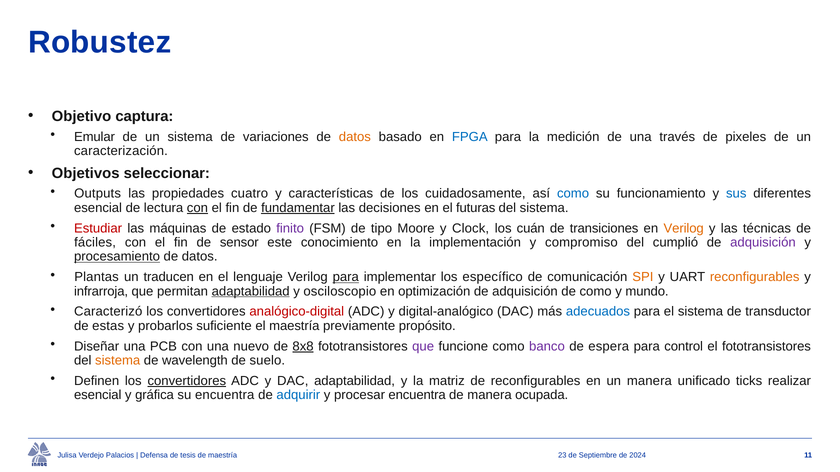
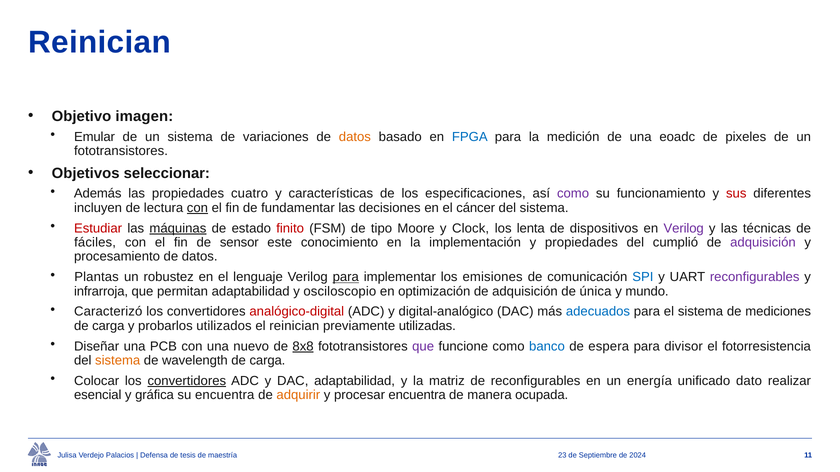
Robustez: Robustez -> Reinician (100, 43)
captura: captura -> imagen (144, 116)
través: través -> eoadc (677, 137)
caracterización: caracterización -> fototransistores (121, 151)
Outputs: Outputs -> Además (98, 194)
cuidadosamente: cuidadosamente -> especificaciones (475, 194)
como colour: blue -> purple (573, 194)
sus colour: blue -> red (736, 194)
esencial: esencial -> incluyen (98, 208)
fundamentar underline: present -> none (298, 208)
futuras: futuras -> cáncer (476, 208)
máquinas underline: none -> present (178, 228)
finito colour: purple -> red (290, 228)
cuán: cuán -> lenta (531, 228)
transiciones: transiciones -> dispositivos (604, 228)
Verilog colour: orange -> purple (684, 228)
y compromiso: compromiso -> propiedades (581, 243)
procesamiento underline: present -> none (117, 257)
traducen: traducen -> robustez (169, 277)
específico: específico -> emisiones (493, 277)
SPI colour: orange -> blue (643, 277)
reconfigurables colour: orange -> purple (755, 277)
adaptabilidad underline: present -> none (251, 292)
de como: como -> única (596, 292)
transductor: transductor -> mediciones (778, 312)
estas: estas -> carga (108, 326)
suficiente: suficiente -> utilizados (224, 326)
el maestría: maestría -> reinician (294, 326)
propósito: propósito -> utilizadas (427, 326)
banco colour: purple -> blue (547, 347)
control: control -> divisor (684, 347)
el fototransistores: fototransistores -> fotorresistencia (766, 347)
suelo: suelo -> carga (267, 361)
Definen: Definen -> Colocar (97, 381)
un manera: manera -> energía (649, 381)
ticks: ticks -> dato (749, 381)
adquirir colour: blue -> orange (298, 395)
